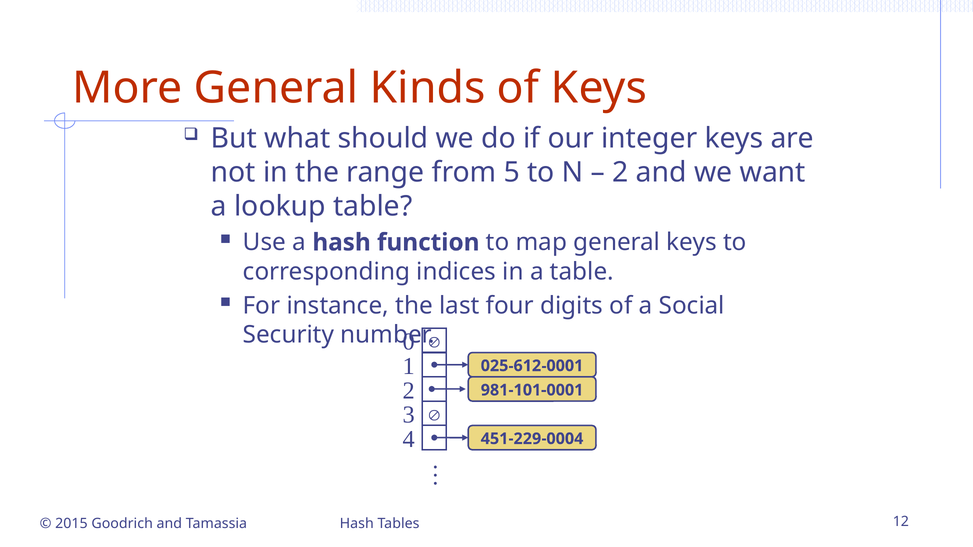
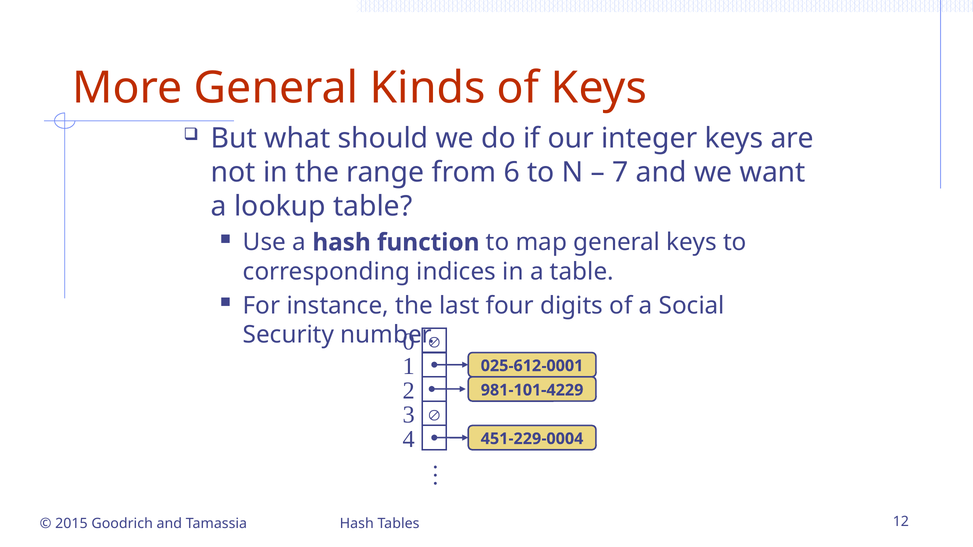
5: 5 -> 6 (512, 172)
2: 2 -> 7 (620, 172)
981-101-0001: 981-101-0001 -> 981-101-4229 (532, 390)
